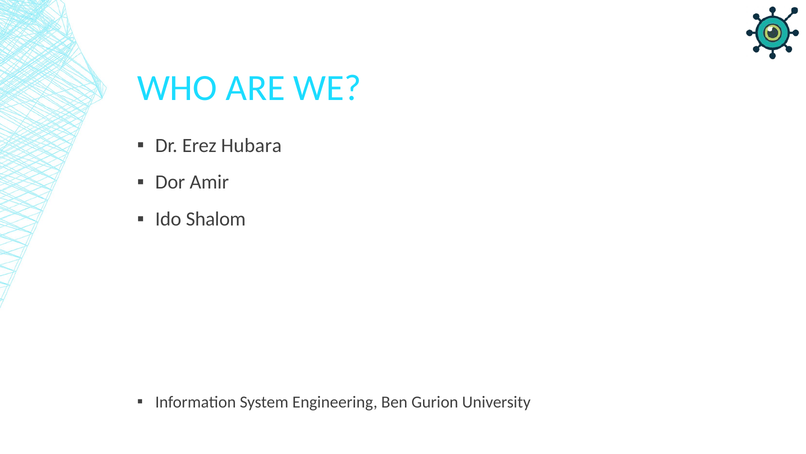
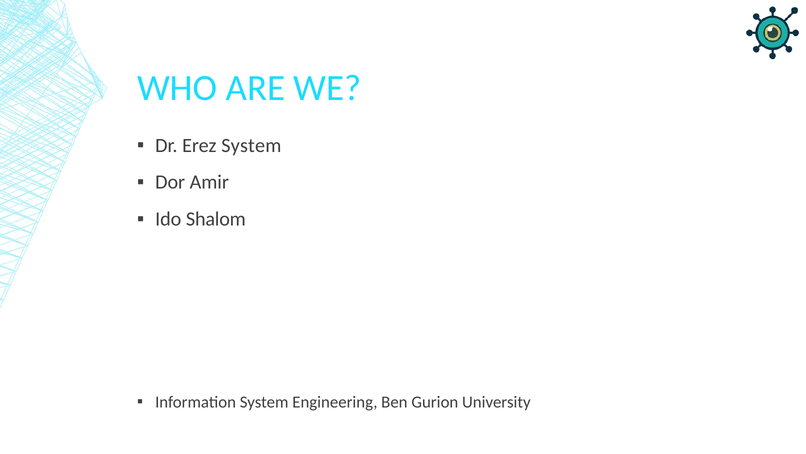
Erez Hubara: Hubara -> System (251, 145)
